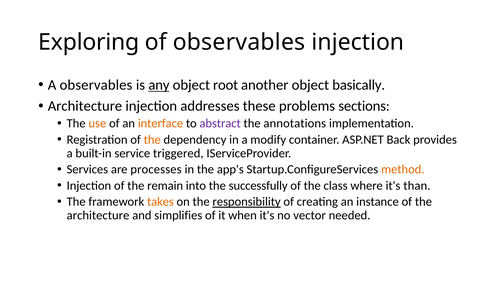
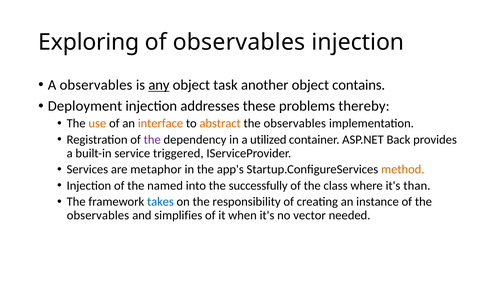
root: root -> task (226, 85)
basically: basically -> contains (359, 85)
Architecture: Architecture -> Deployment (85, 106)
sections: sections -> thereby (364, 106)
abstract colour: purple -> orange (220, 123)
annotations: annotations -> observables (295, 123)
the colour: orange -> purple (152, 140)
modify: modify -> utilized (268, 140)
processes: processes -> metaphor (156, 169)
remain: remain -> named (165, 186)
takes colour: orange -> blue (160, 202)
responsibility underline: present -> none (247, 202)
architecture: architecture -> observables (98, 215)
